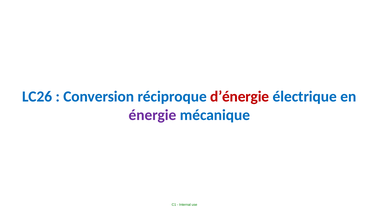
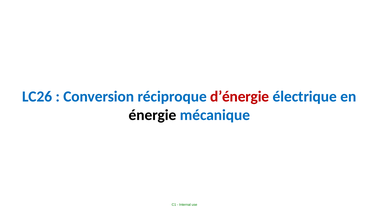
énergie colour: purple -> black (153, 115)
